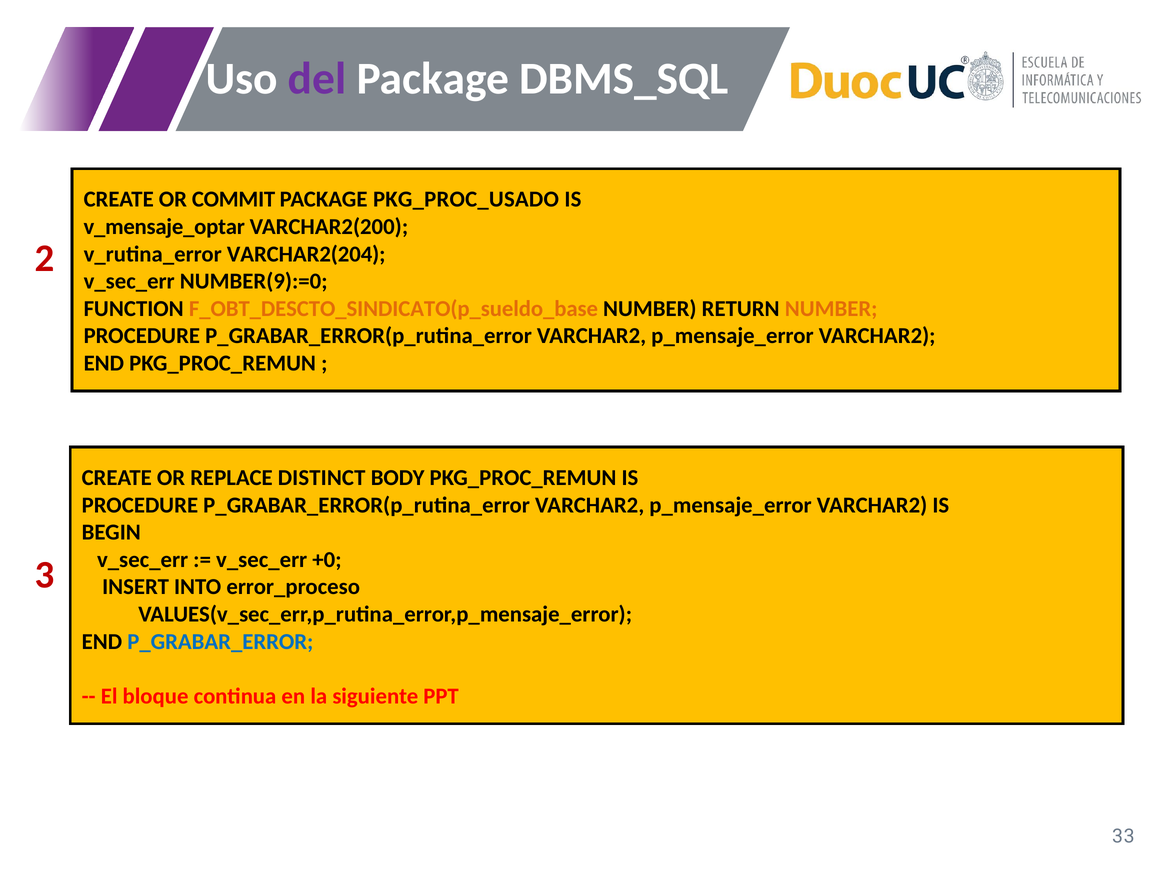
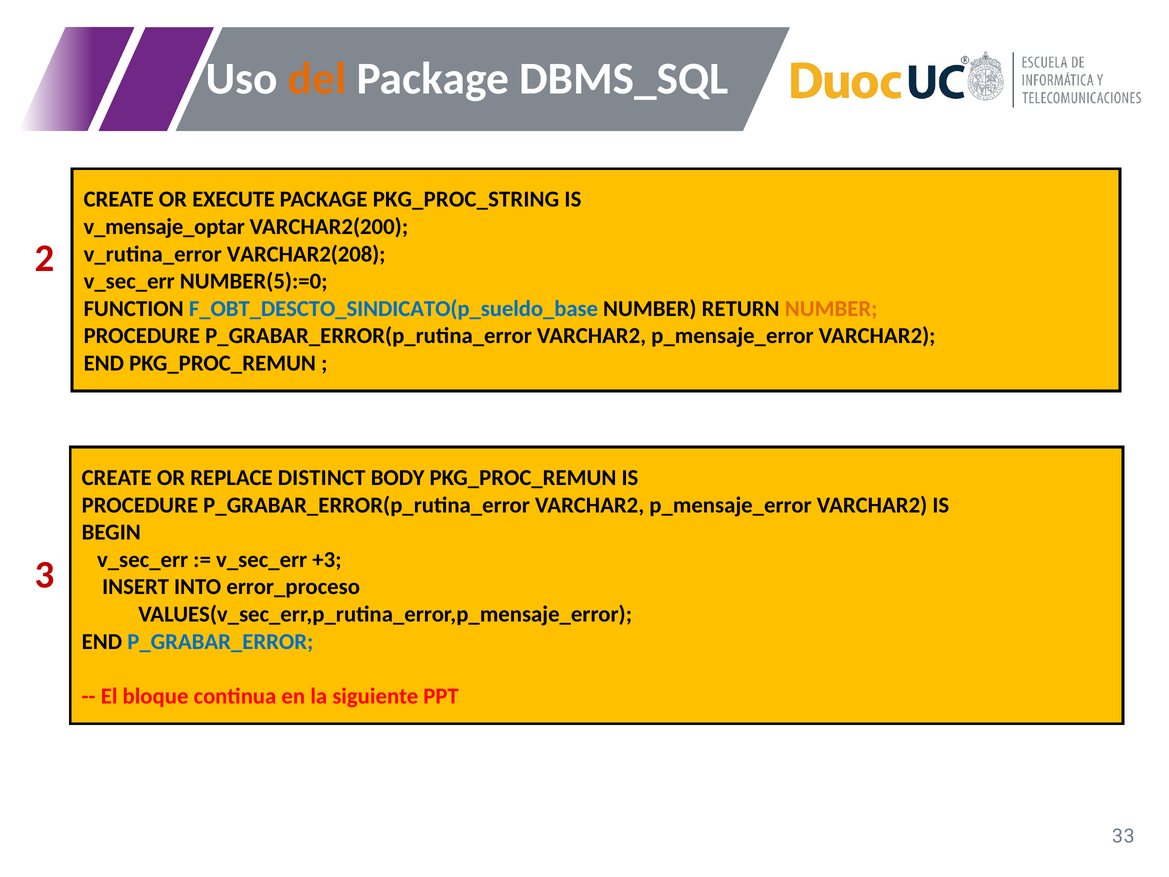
del colour: purple -> orange (317, 79)
COMMIT: COMMIT -> EXECUTE (234, 199)
PKG_PROC_USADO: PKG_PROC_USADO -> PKG_PROC_STRING (466, 199)
VARCHAR2(204: VARCHAR2(204 -> VARCHAR2(208 (306, 254)
NUMBER(9):=0: NUMBER(9):=0 -> NUMBER(5):=0 (254, 281)
F_OBT_DESCTO_SINDICATO(p_sueldo_base colour: orange -> blue (393, 309)
+0: +0 -> +3 (327, 559)
